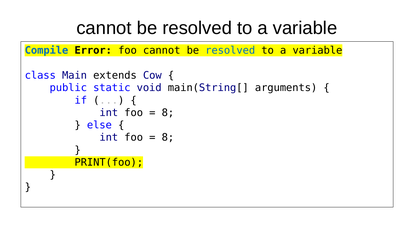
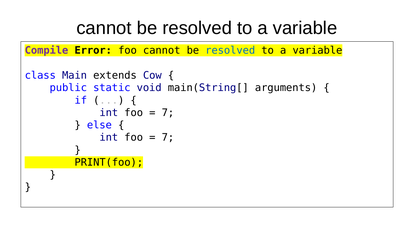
Compile colour: blue -> purple (47, 51)
8: 8 -> 7 (168, 113)
8: 8 -> 7 (168, 137)
